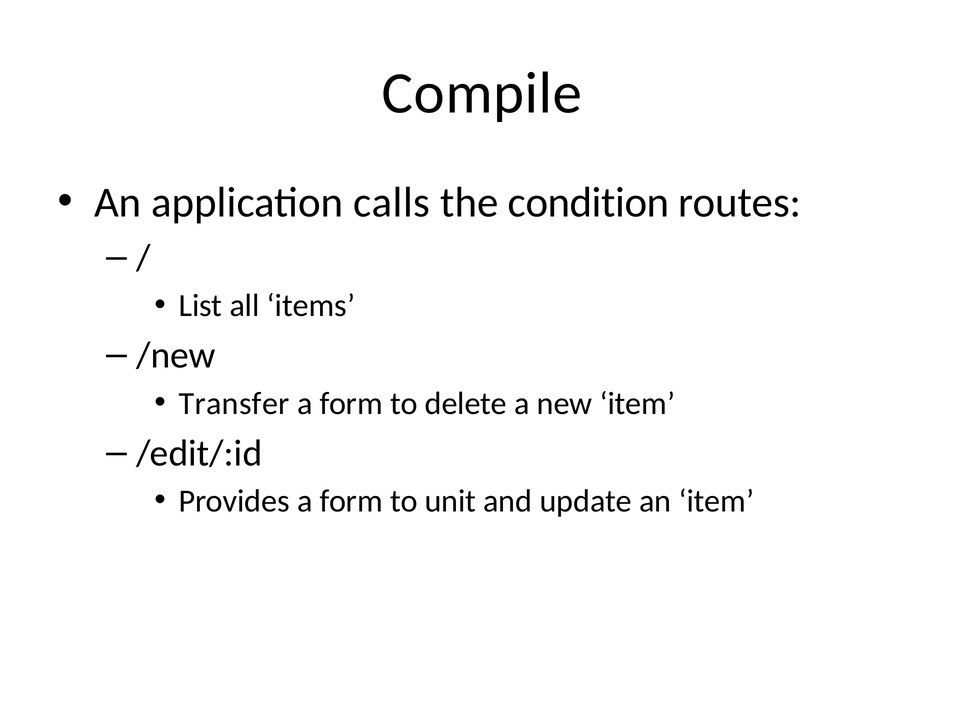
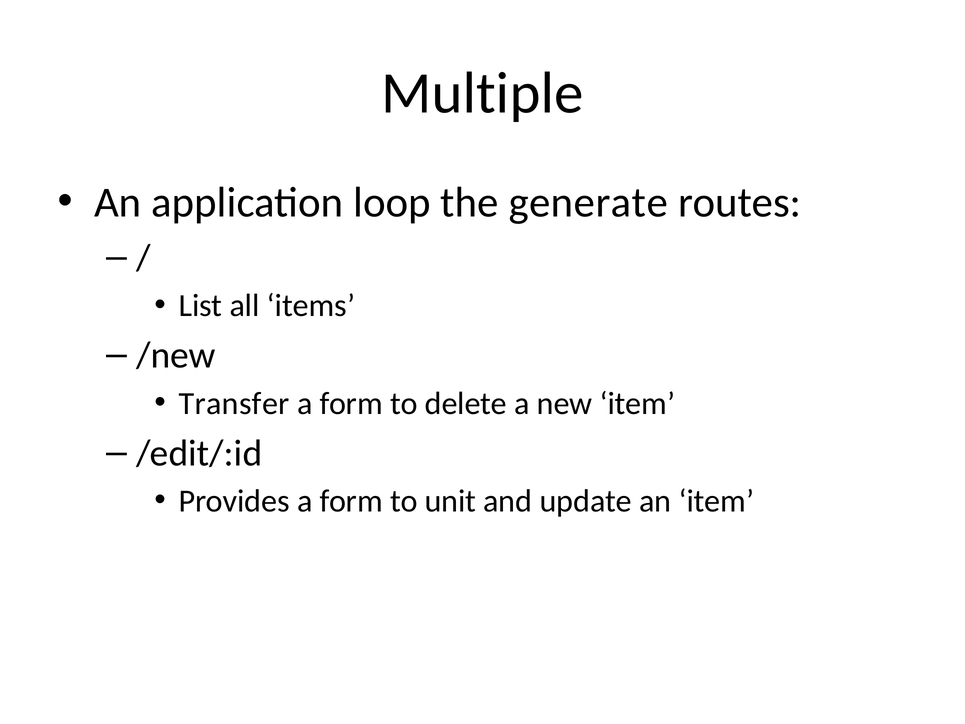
Compile: Compile -> Multiple (482, 93)
calls: calls -> loop (392, 202)
condition: condition -> generate (588, 202)
